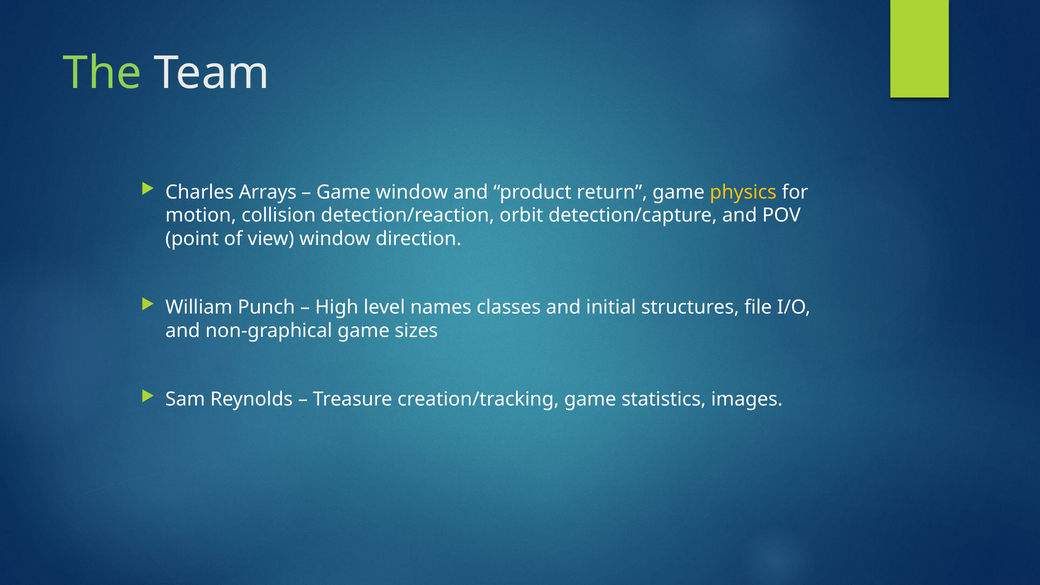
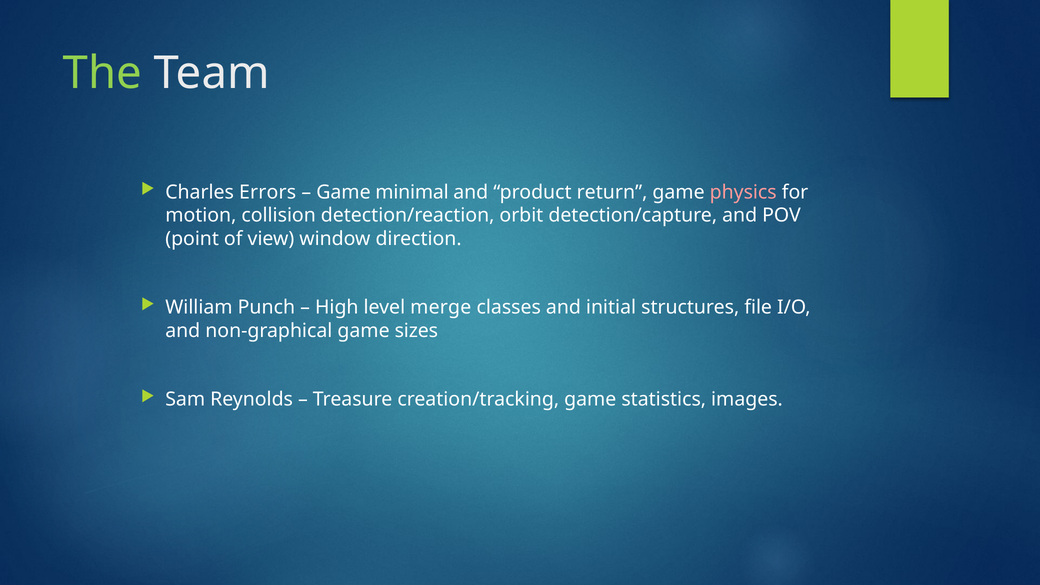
Arrays: Arrays -> Errors (268, 192)
Game window: window -> minimal (412, 192)
physics colour: yellow -> pink (743, 192)
names: names -> merge (441, 307)
